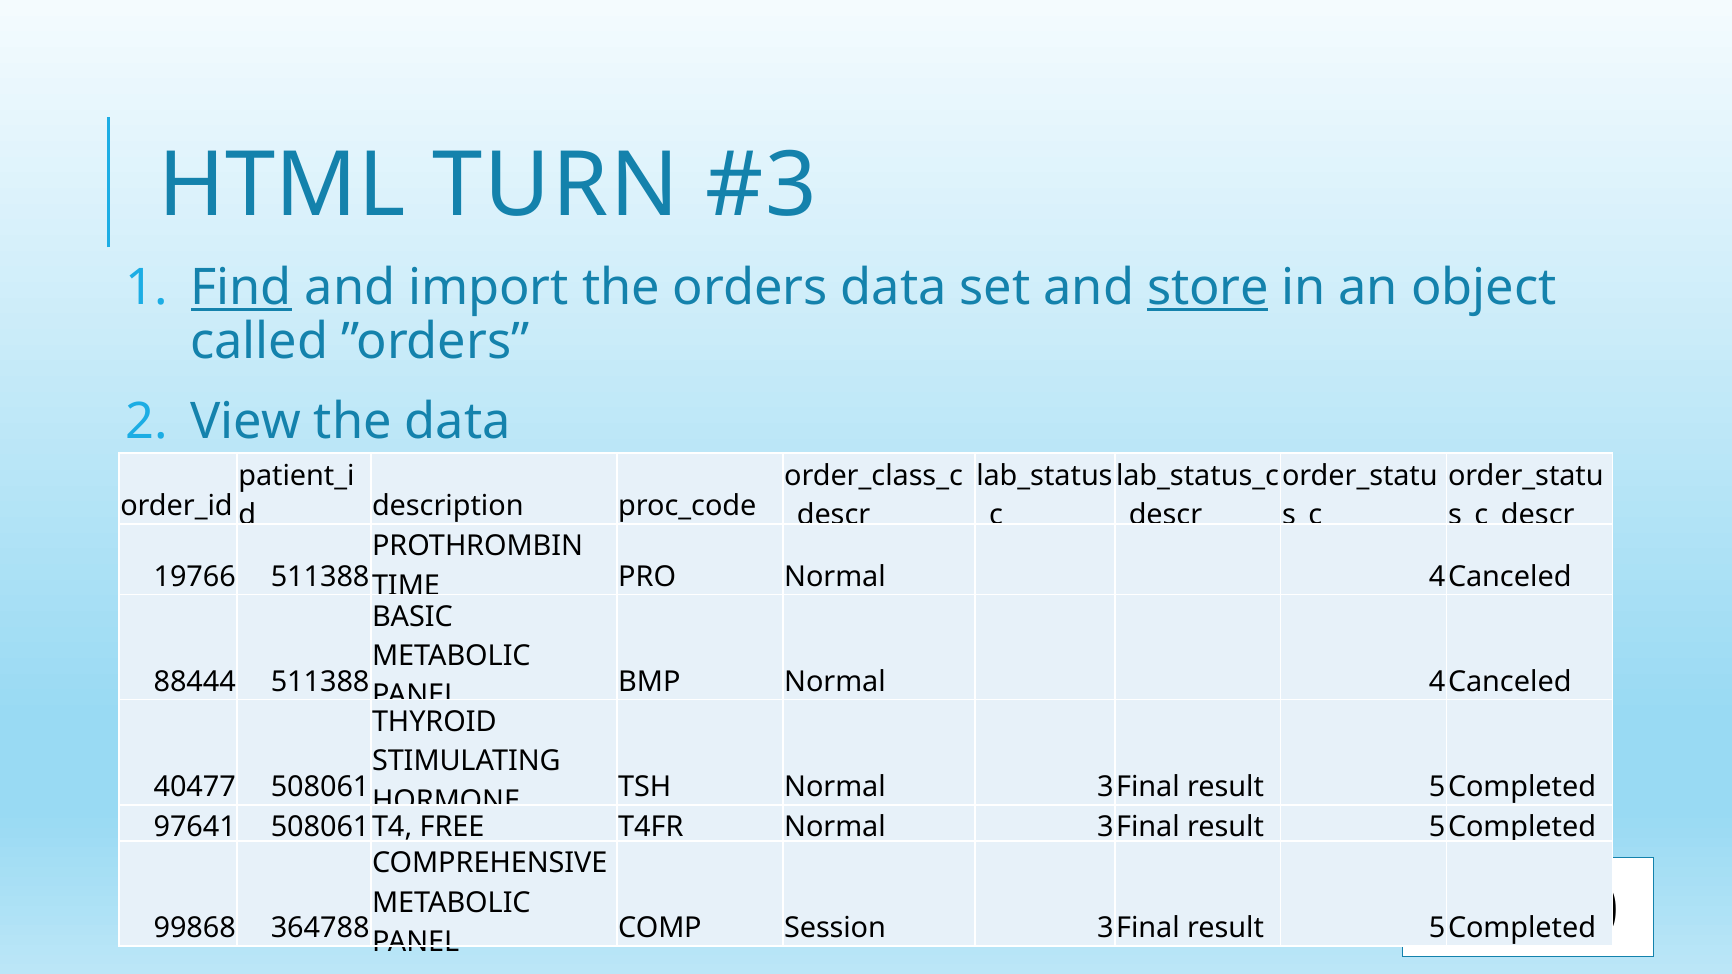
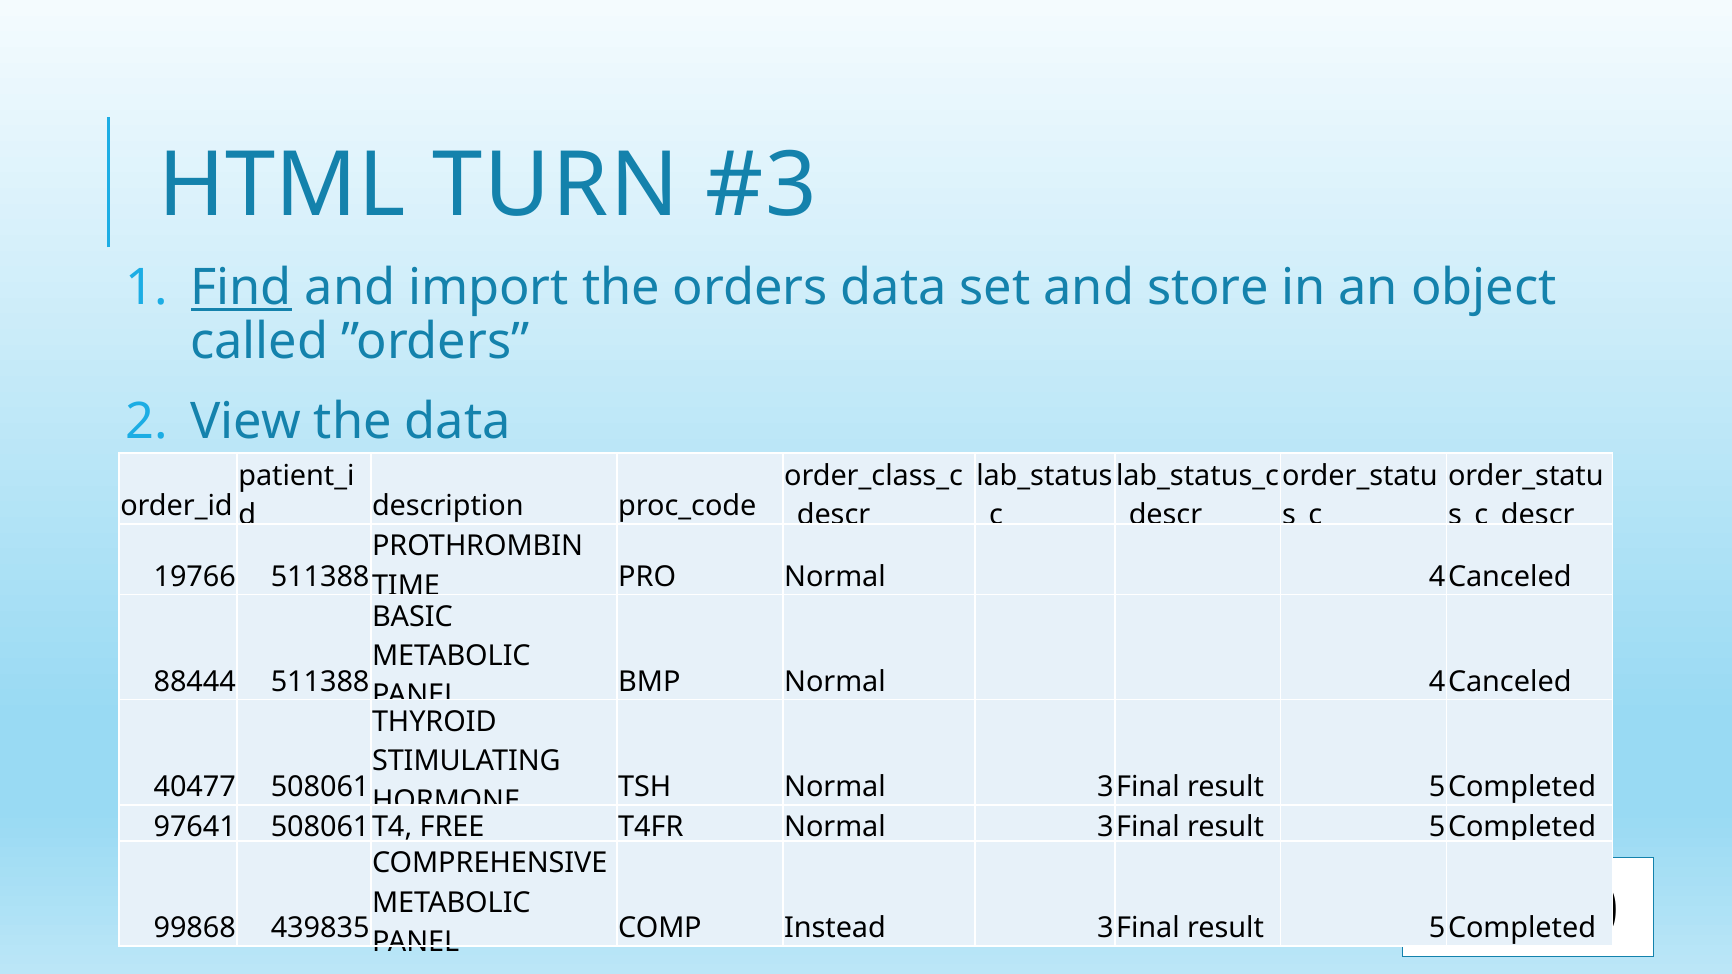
store underline: present -> none (1208, 288)
364788: 364788 -> 439835 (320, 928)
Session: Session -> Instead (835, 928)
